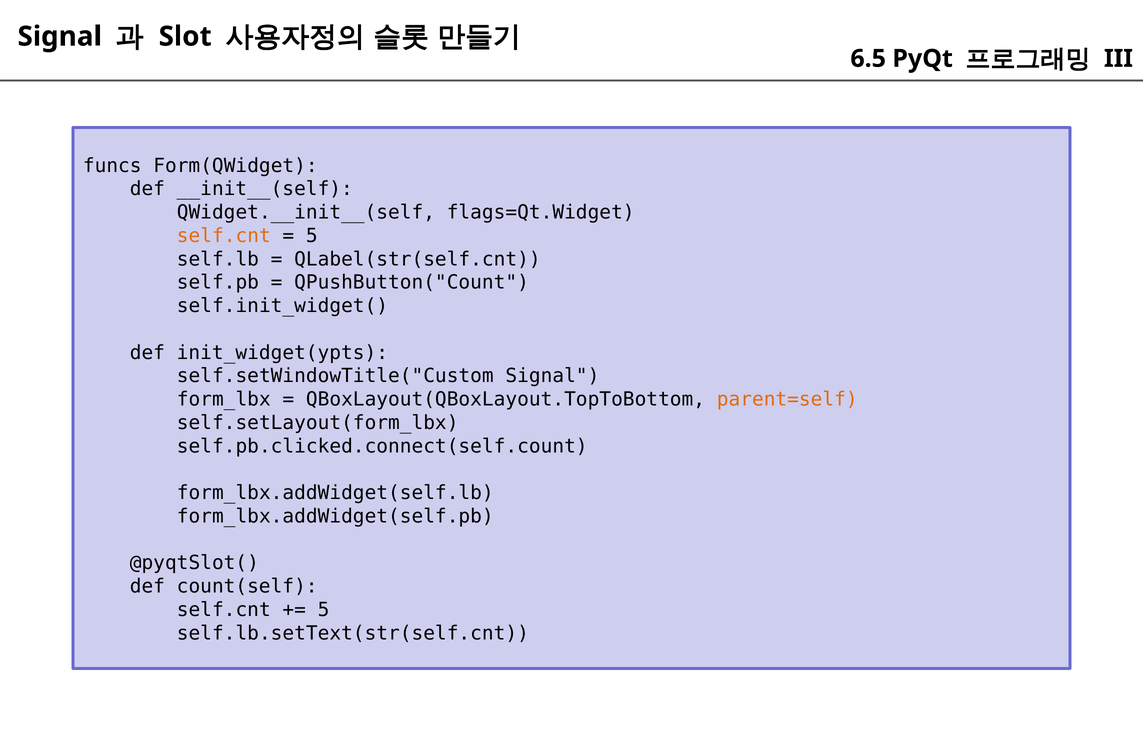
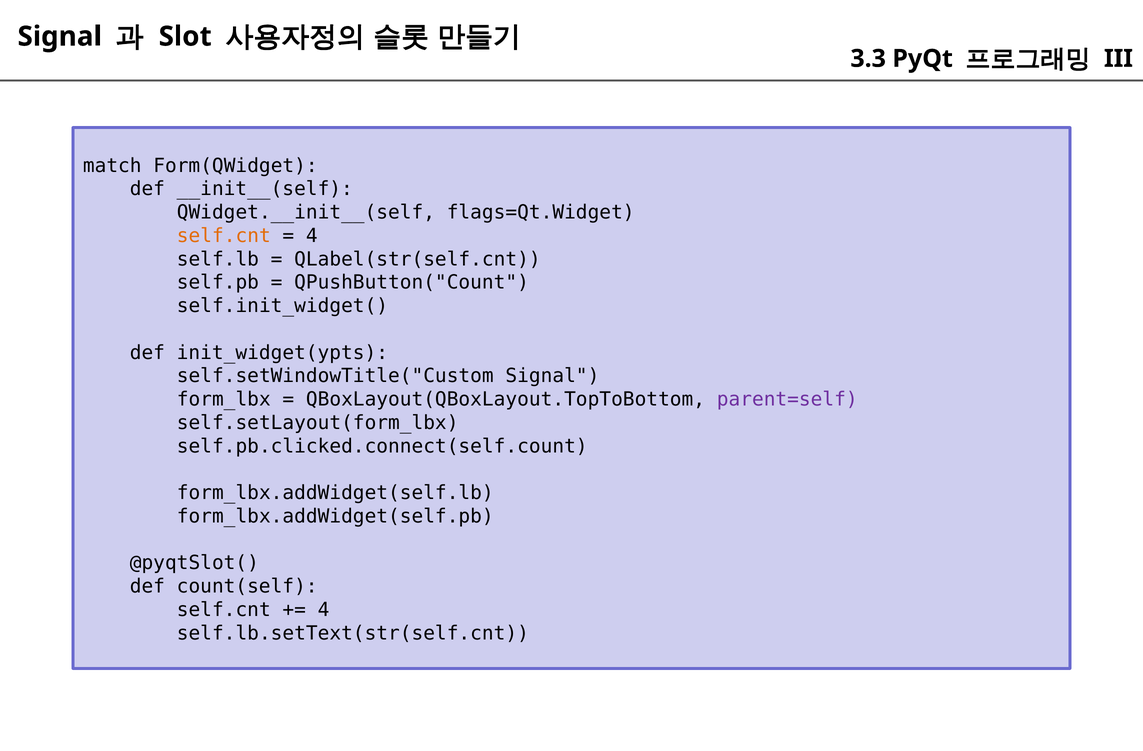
6.5: 6.5 -> 3.3 (868, 59)
funcs: funcs -> match (112, 166)
5: 5 -> 4 (312, 236)
parent=self colour: orange -> purple (787, 399)
5: 5 -> 4 (324, 610)
